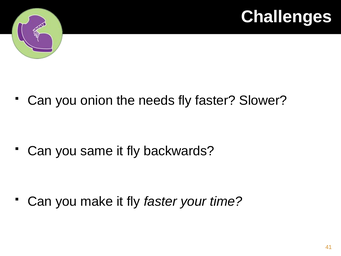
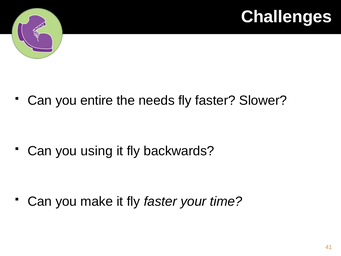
onion: onion -> entire (97, 100)
same: same -> using (97, 151)
